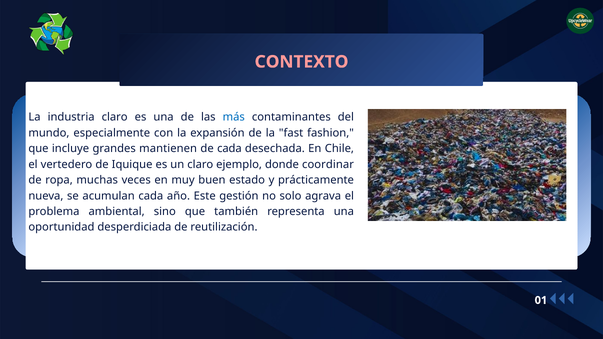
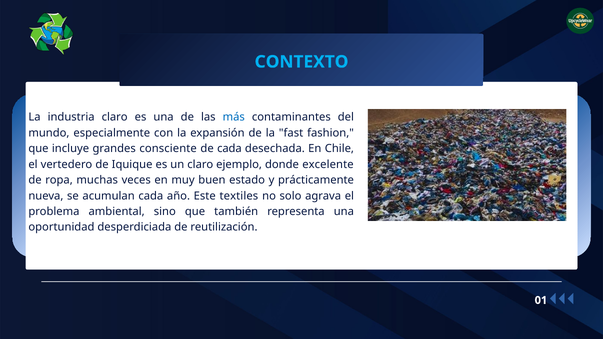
CONTEXTO colour: pink -> light blue (302, 62)
mantienen: mantienen -> consciente (168, 149)
coordinar: coordinar -> excelente (328, 164)
gestión: gestión -> textiles (239, 196)
